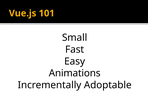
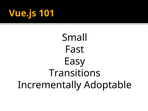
Animations: Animations -> Transitions (75, 73)
